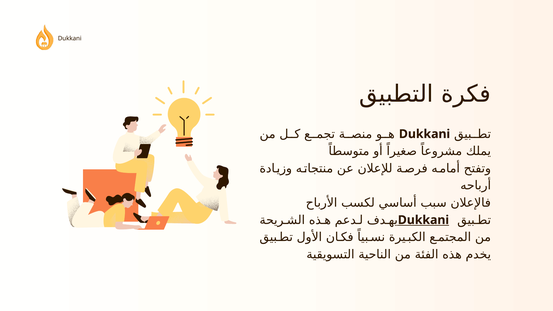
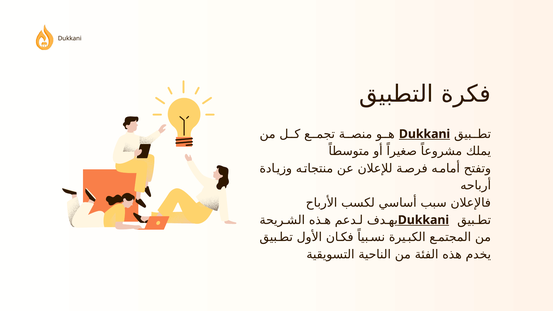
Dukkani underline: none -> present (425, 134)
